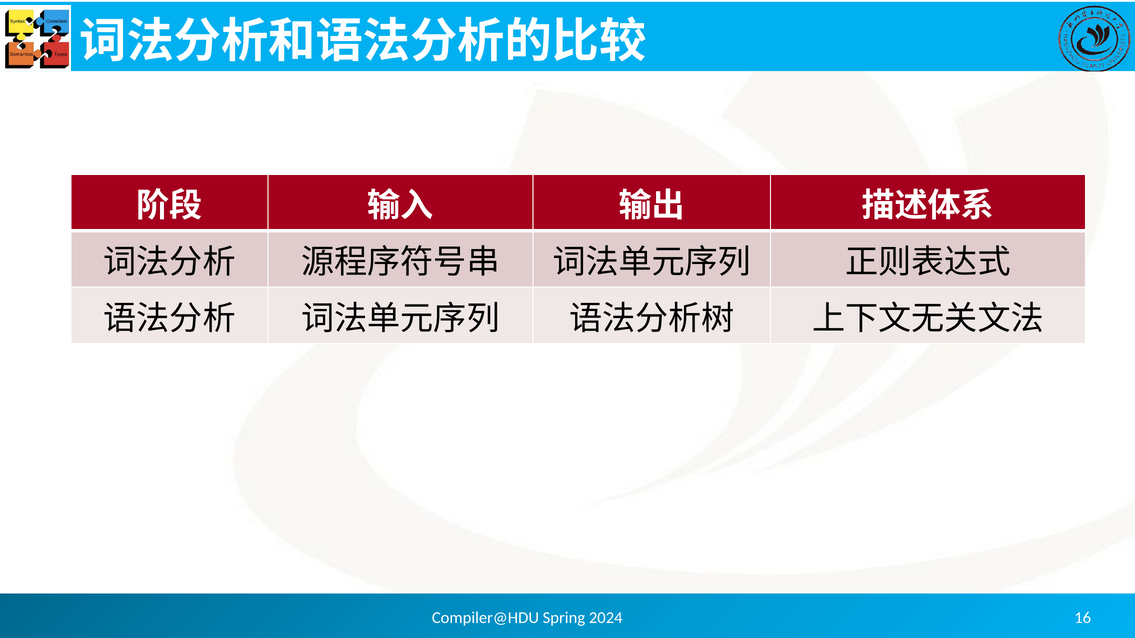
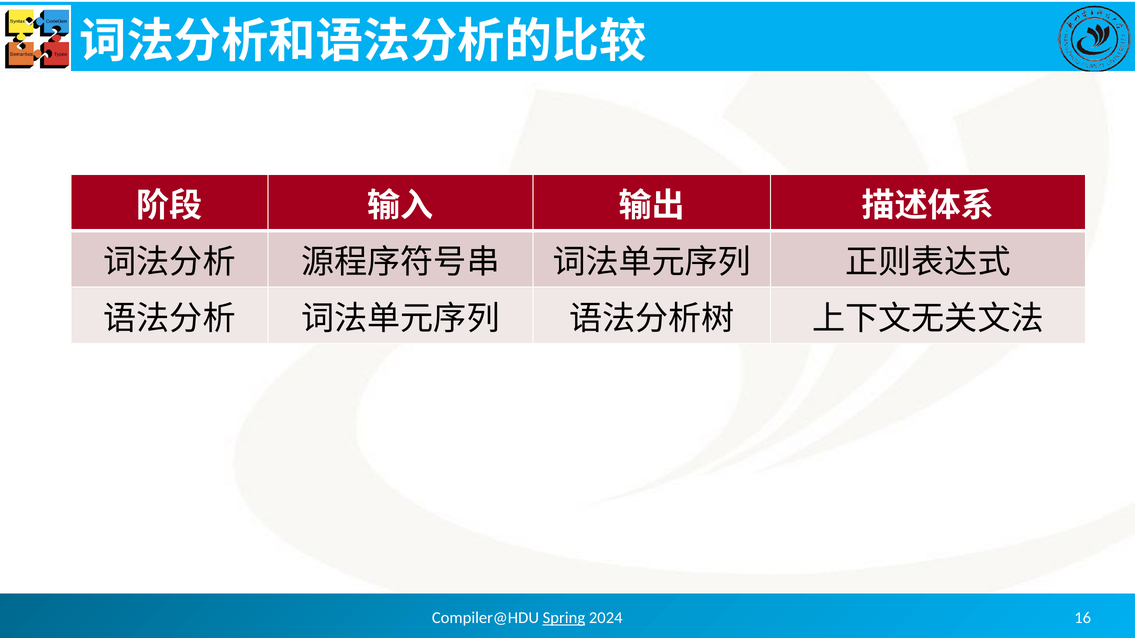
Spring underline: none -> present (564, 618)
